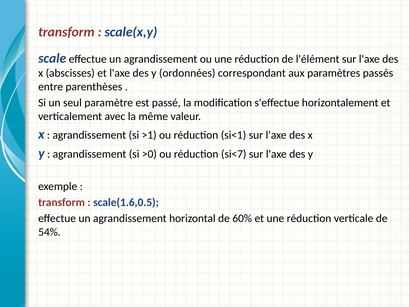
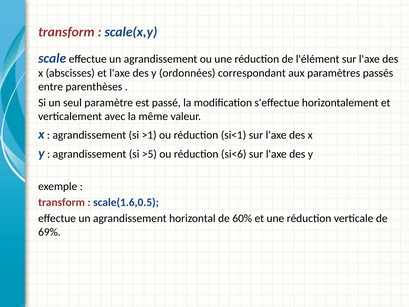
>0: >0 -> >5 (149, 154)
si<7: si<7 -> si<6 (234, 154)
54%: 54% -> 69% (49, 232)
